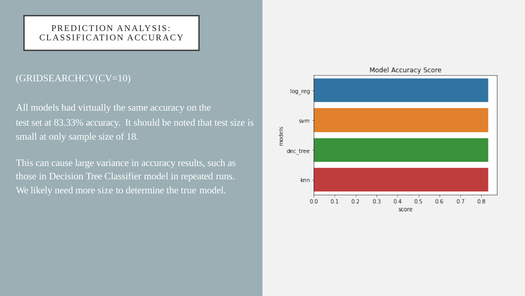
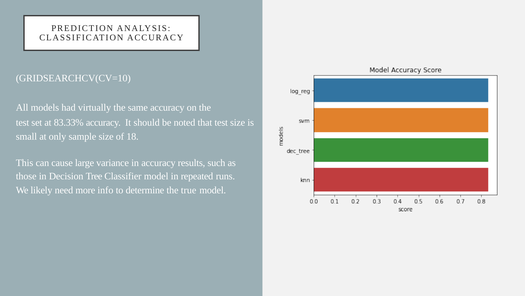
more size: size -> info (105, 190)
